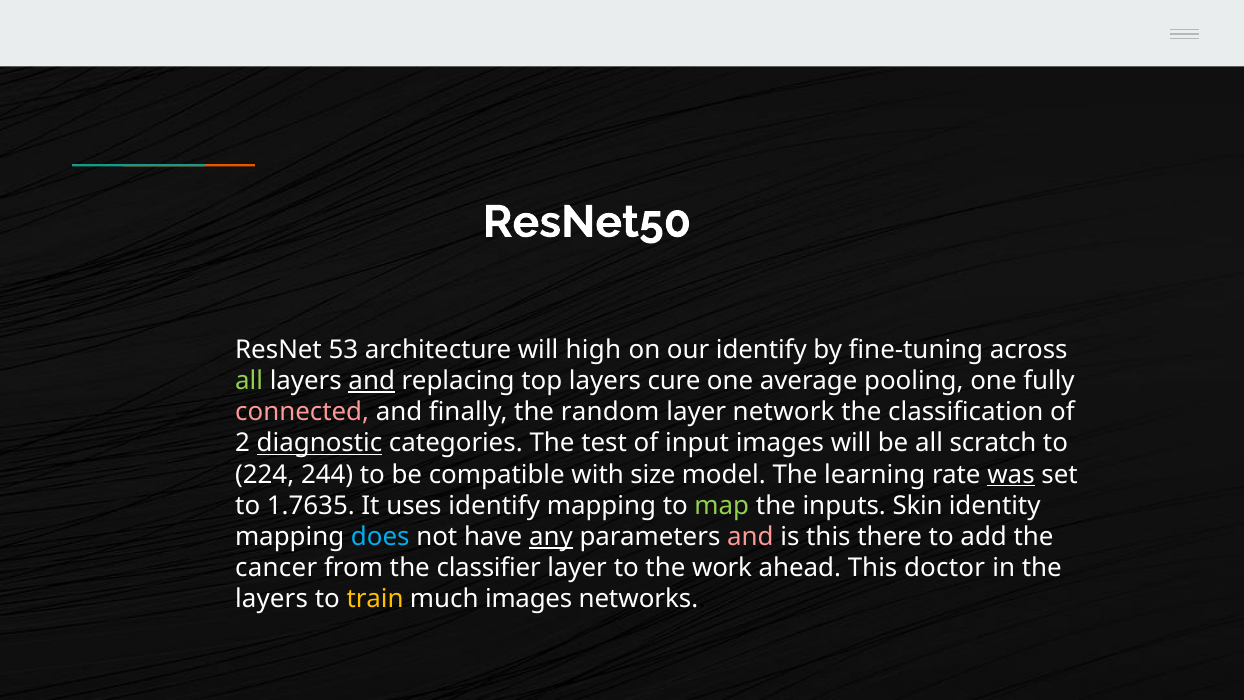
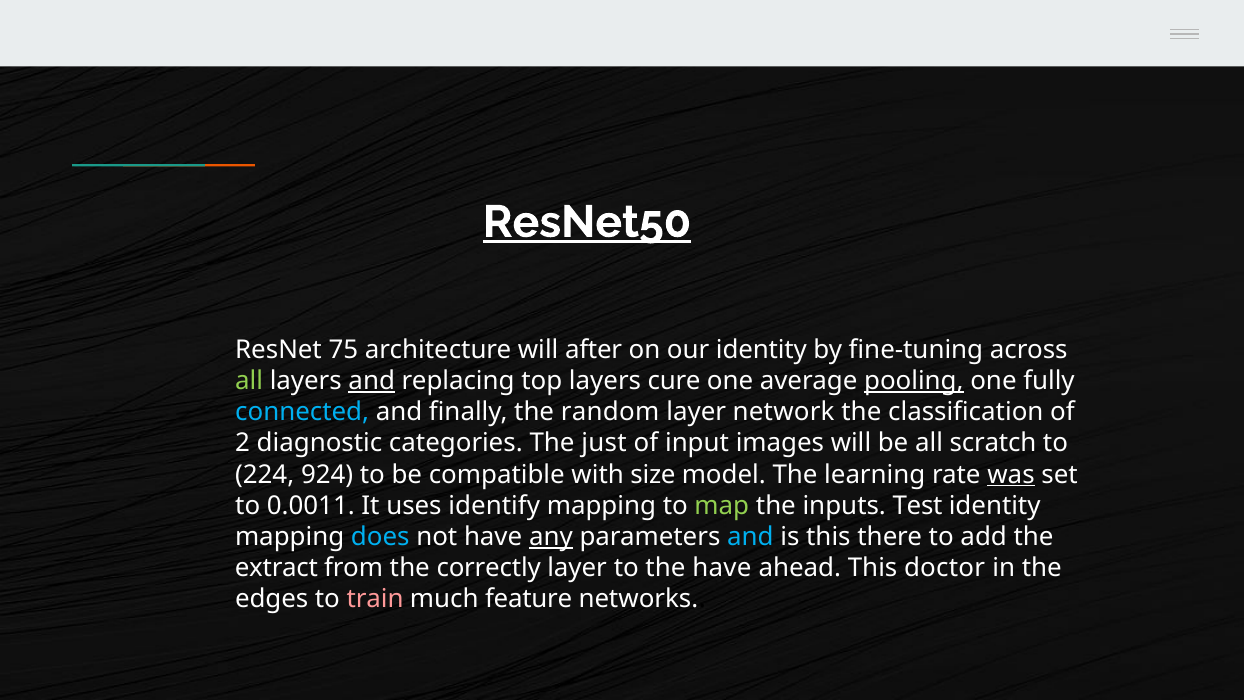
ResNet50 underline: none -> present (587, 222)
53: 53 -> 75 (343, 350)
high: high -> after (594, 350)
our identify: identify -> identity (761, 350)
pooling underline: none -> present (914, 381)
connected colour: pink -> light blue (302, 412)
diagnostic underline: present -> none (320, 443)
test: test -> just (604, 443)
244: 244 -> 924 (327, 474)
1.7635: 1.7635 -> 0.0011 (311, 505)
Skin: Skin -> Test (918, 505)
and colour: pink -> light blue (750, 537)
cancer: cancer -> extract (276, 568)
classifier: classifier -> correctly (489, 568)
the work: work -> have (722, 568)
layers: layers -> edges (272, 599)
train colour: yellow -> pink (375, 599)
much images: images -> feature (529, 599)
